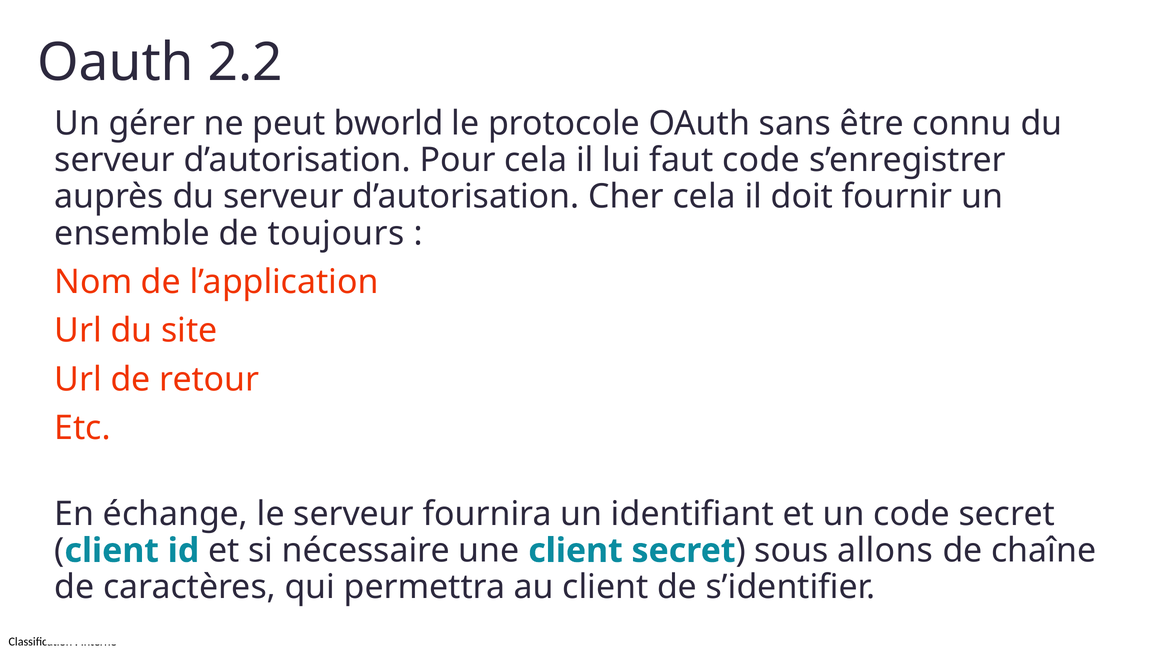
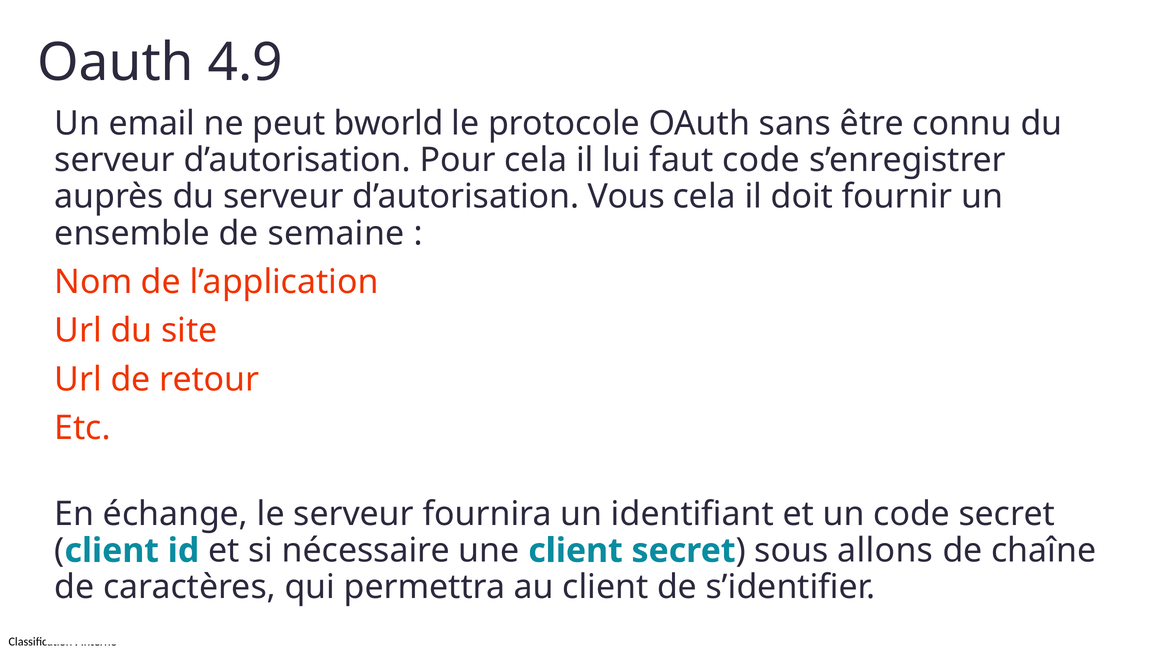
2.2: 2.2 -> 4.9 (245, 63)
gérer: gérer -> email (152, 124)
Cher: Cher -> Vous (626, 197)
toujours: toujours -> semaine (336, 233)
